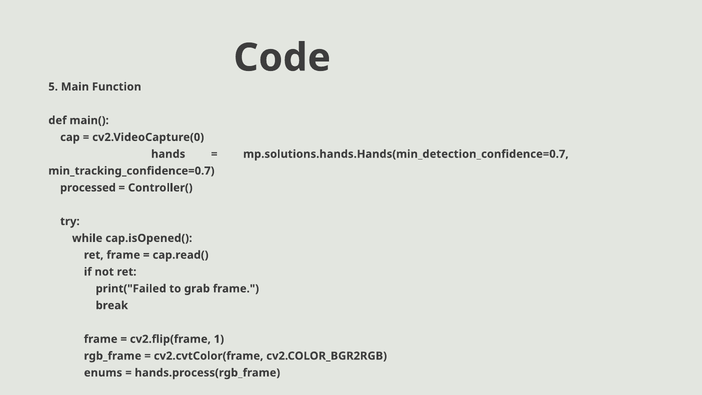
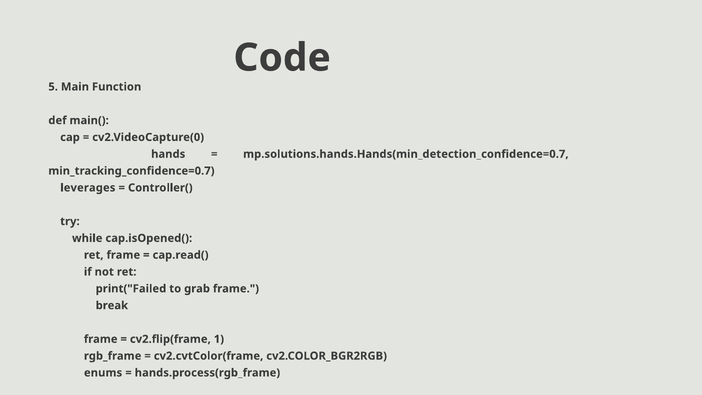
processed: processed -> leverages (88, 188)
